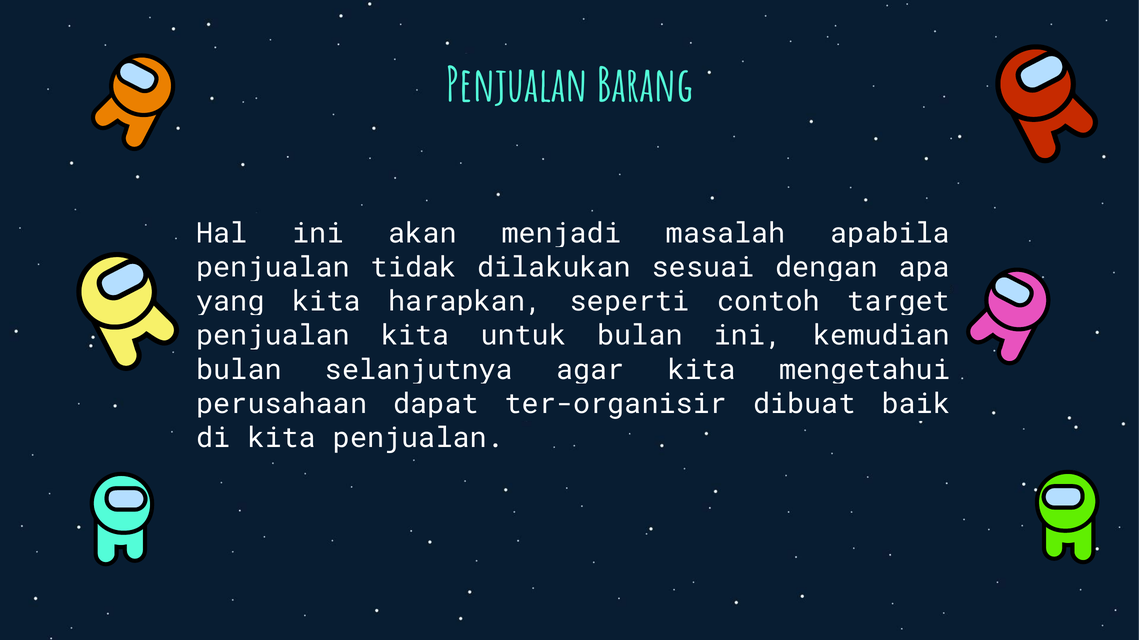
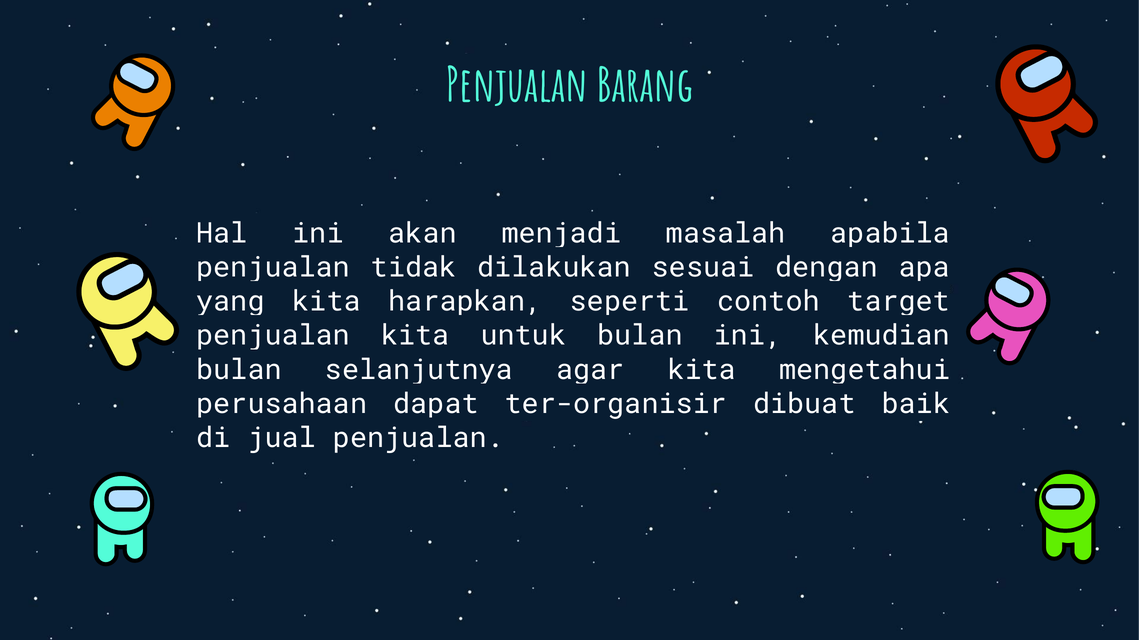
di kita: kita -> jual (282, 438)
